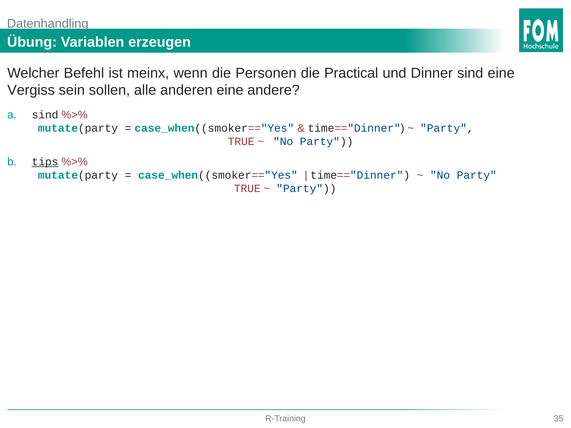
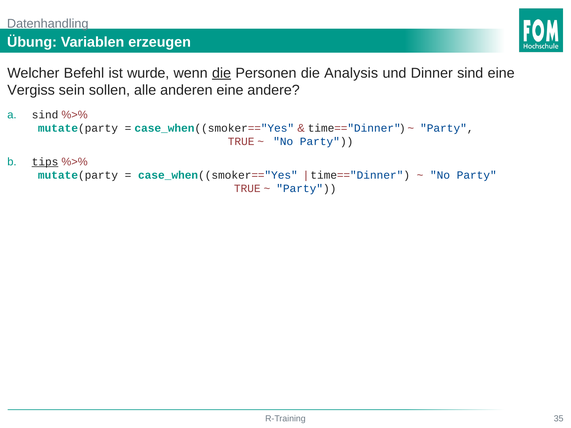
meinx: meinx -> wurde (148, 73)
die underline: none -> present (222, 73)
Practical: Practical -> Analysis (351, 73)
